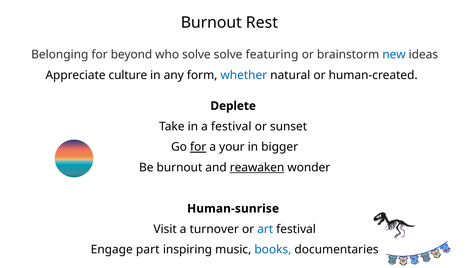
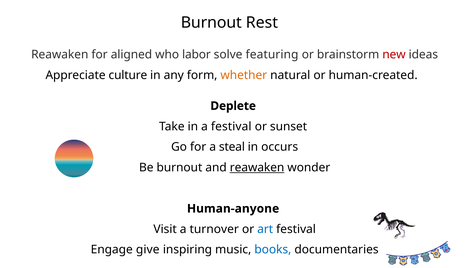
Belonging: Belonging -> Reawaken (60, 55)
beyond: beyond -> aligned (131, 55)
who solve: solve -> labor (196, 55)
new colour: blue -> red (394, 55)
whether colour: blue -> orange (244, 75)
for underline: present -> none (198, 147)
your: your -> steal (232, 147)
bigger: bigger -> occurs (280, 147)
Human-sunrise: Human-sunrise -> Human-anyone (233, 208)
part: part -> give (148, 249)
